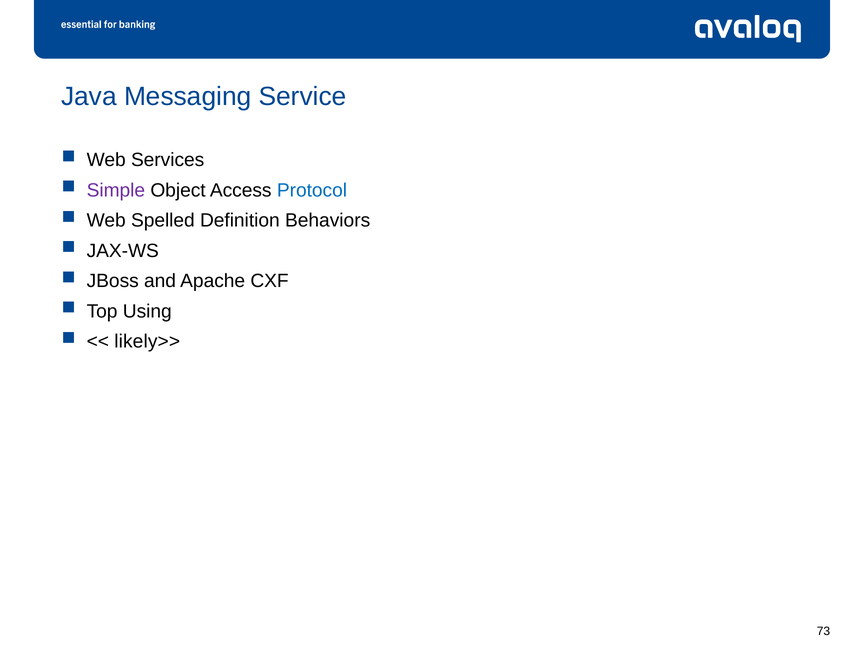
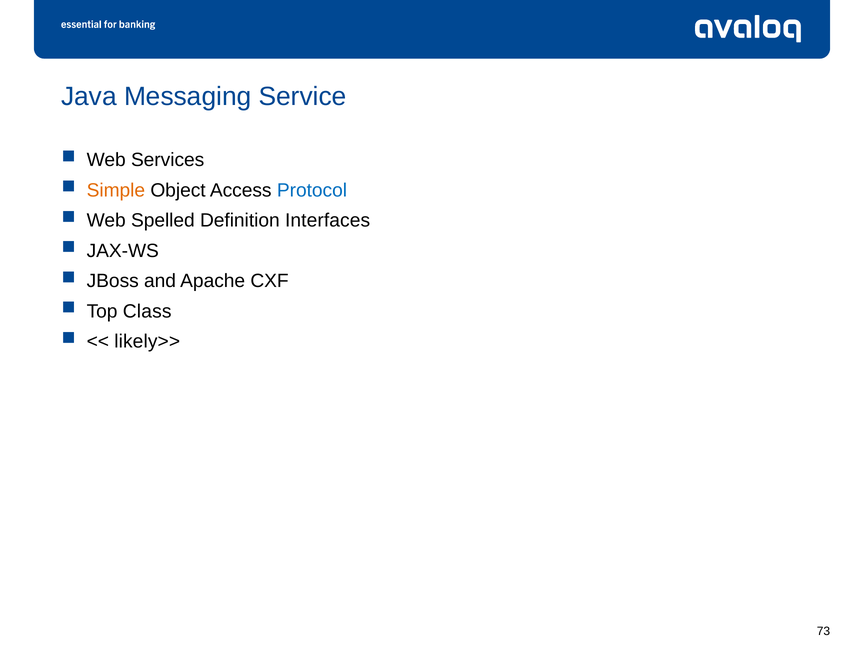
Simple colour: purple -> orange (116, 190)
Behaviors: Behaviors -> Interfaces (328, 220)
Using: Using -> Class (147, 311)
